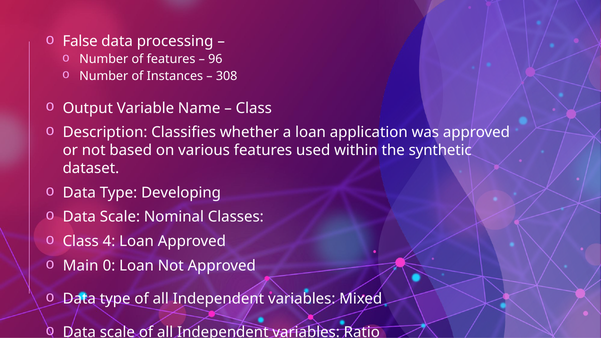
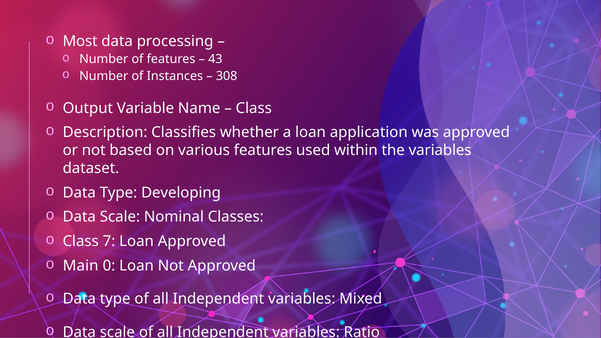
False: False -> Most (80, 41)
96: 96 -> 43 (215, 59)
the synthetic: synthetic -> variables (440, 150)
4: 4 -> 7 (109, 241)
